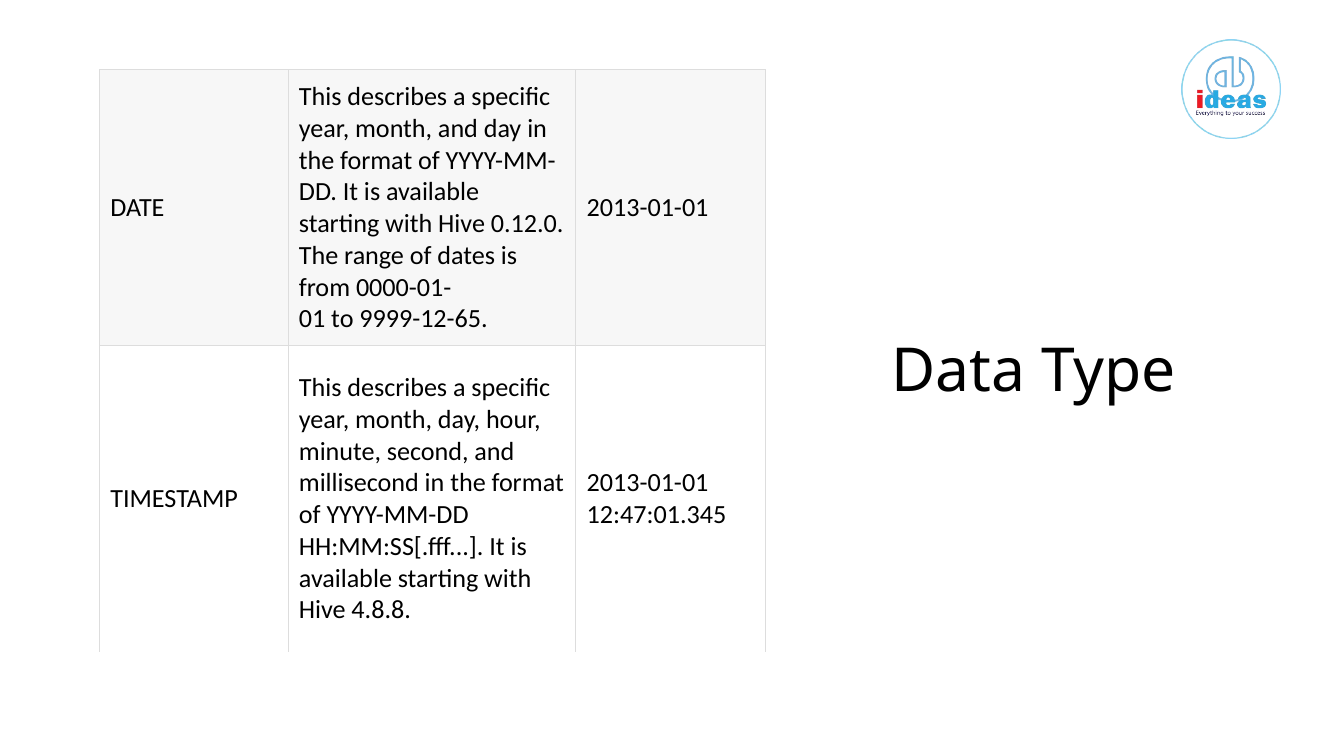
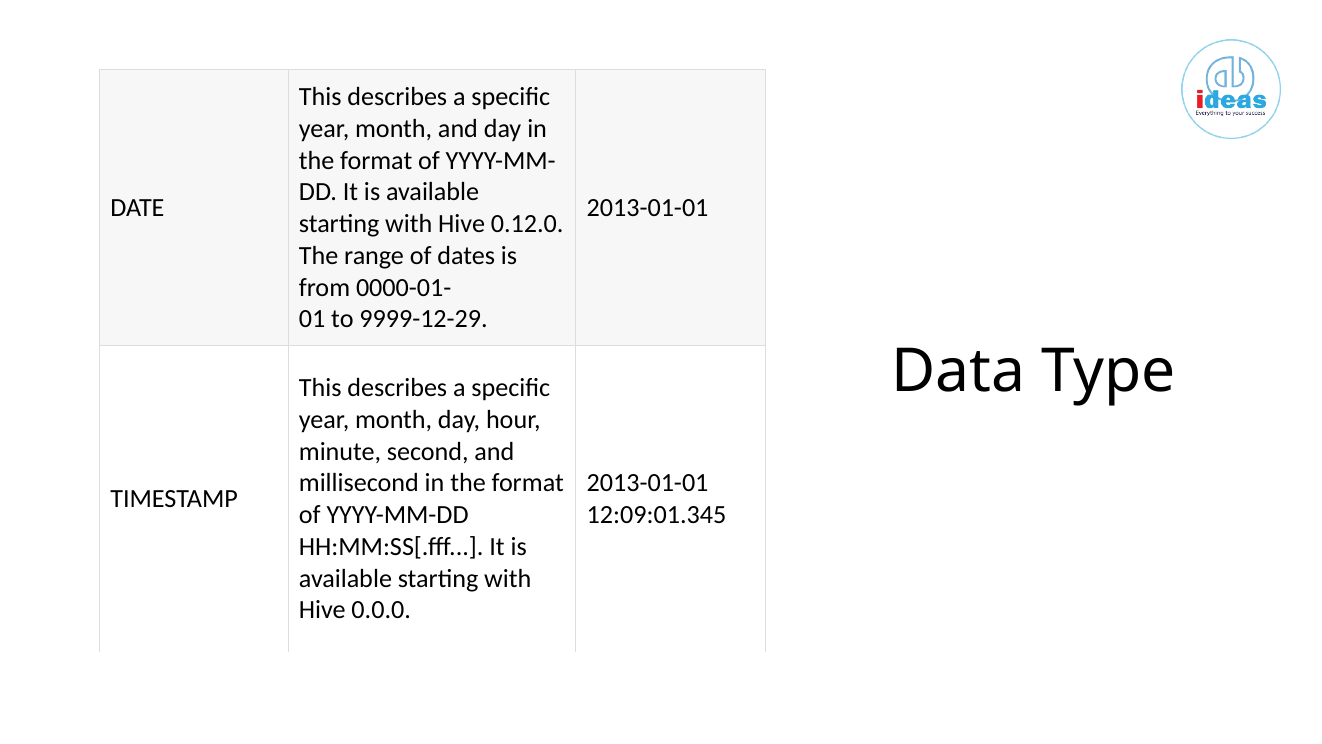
9999-12-65: 9999-12-65 -> 9999-12-29 (424, 319)
12:47:01.345: 12:47:01.345 -> 12:09:01.345 (657, 515)
4.8.8: 4.8.8 -> 0.0.0 (381, 610)
